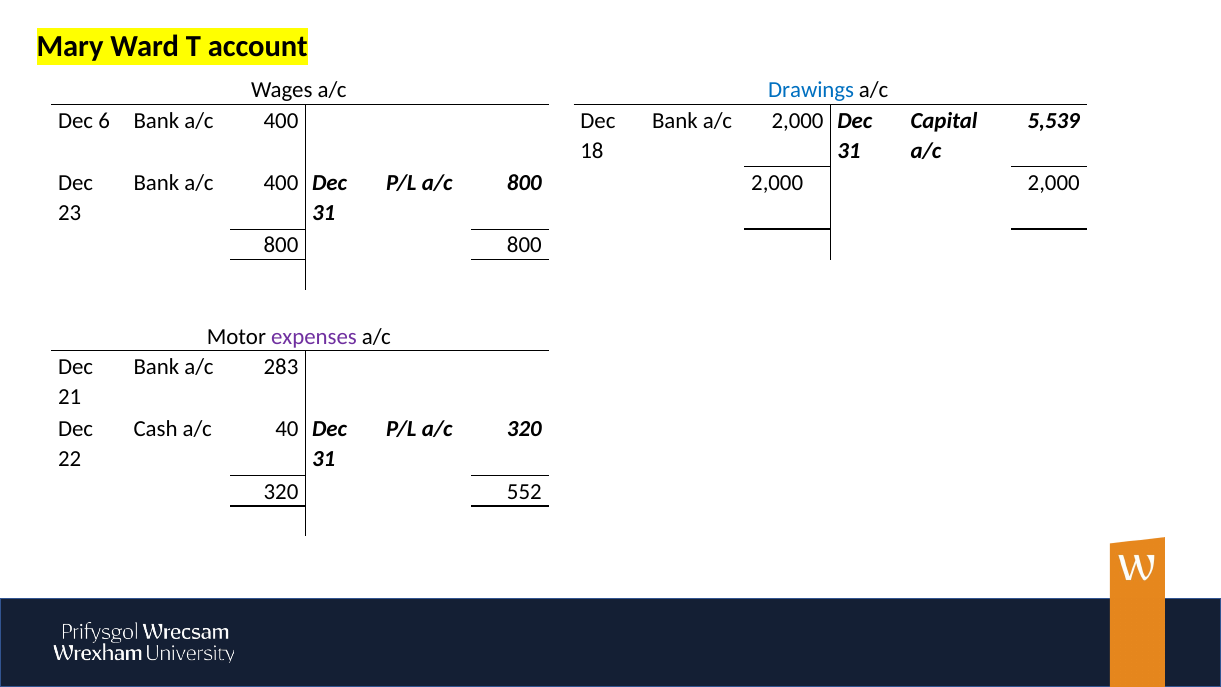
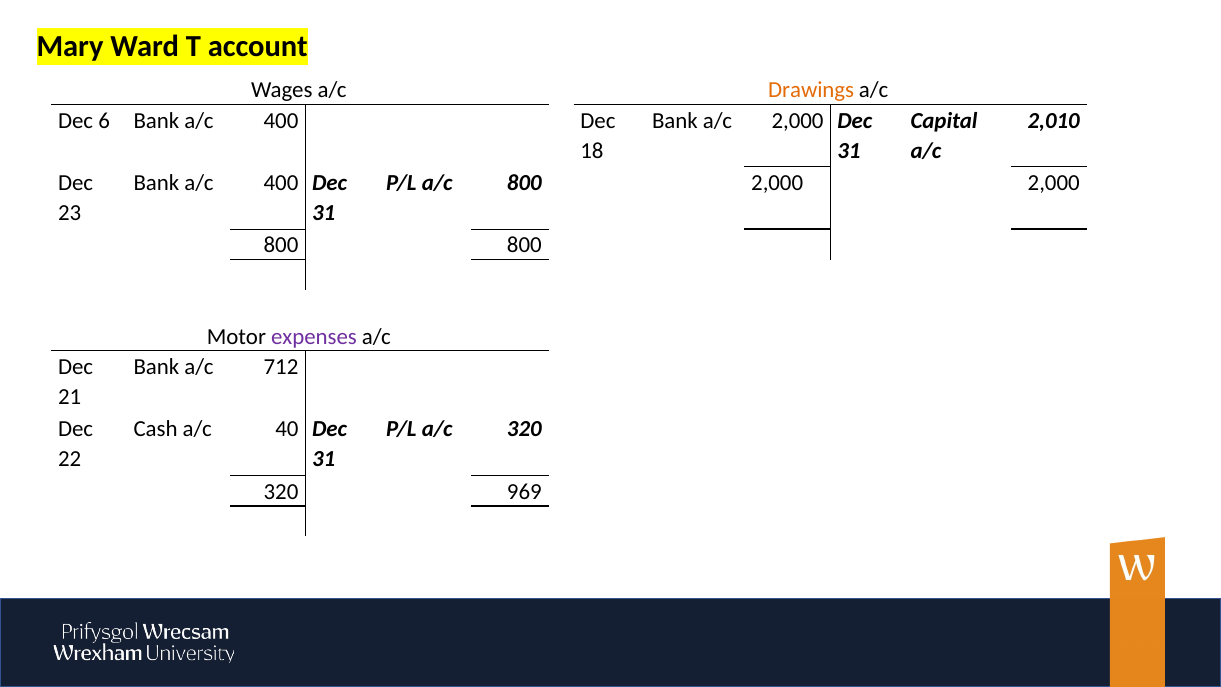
Drawings colour: blue -> orange (811, 90)
5,539: 5,539 -> 2,010 (1054, 121)
283: 283 -> 712 (281, 367)
552: 552 -> 969 (524, 492)
